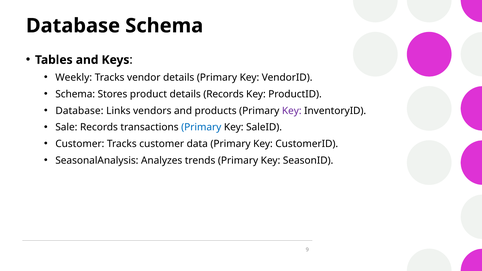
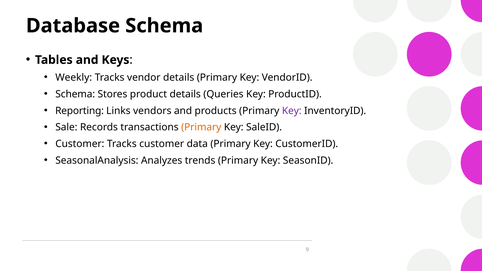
details Records: Records -> Queries (223, 94)
Database: Database -> Reporting (80, 111)
Primary colour: blue -> orange (201, 127)
